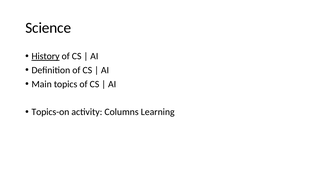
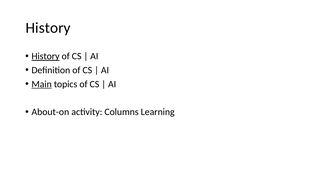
Science: Science -> History (48, 28)
Main underline: none -> present (42, 84)
Topics-on: Topics-on -> About-on (50, 112)
